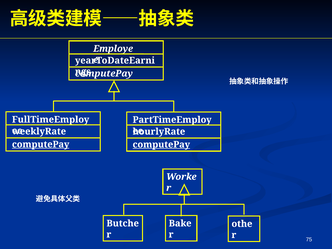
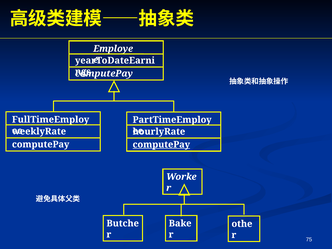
computePay underline: present -> none (41, 144)
